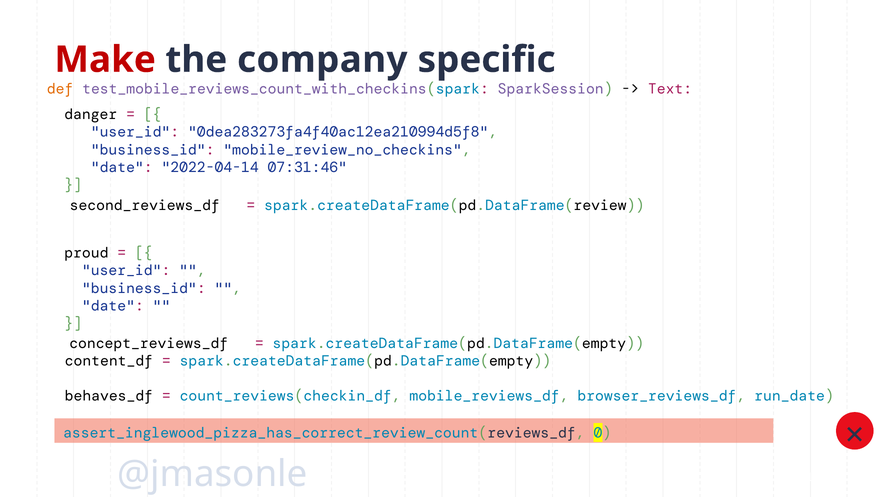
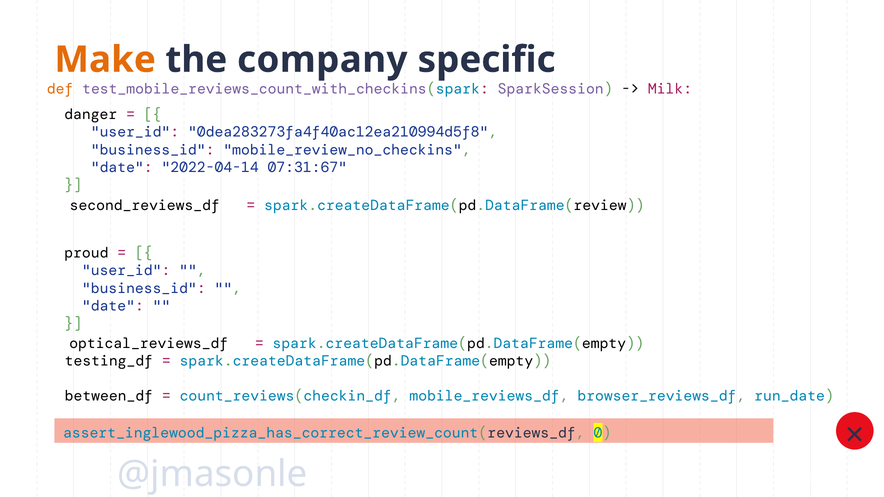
Make colour: red -> orange (105, 60)
Text: Text -> Milk (670, 89)
07:31:46: 07:31:46 -> 07:31:67 (307, 167)
concept_reviews_df: concept_reviews_df -> optical_reviews_df (149, 344)
content_df: content_df -> testing_df (109, 361)
behaves_df: behaves_df -> between_df (109, 396)
